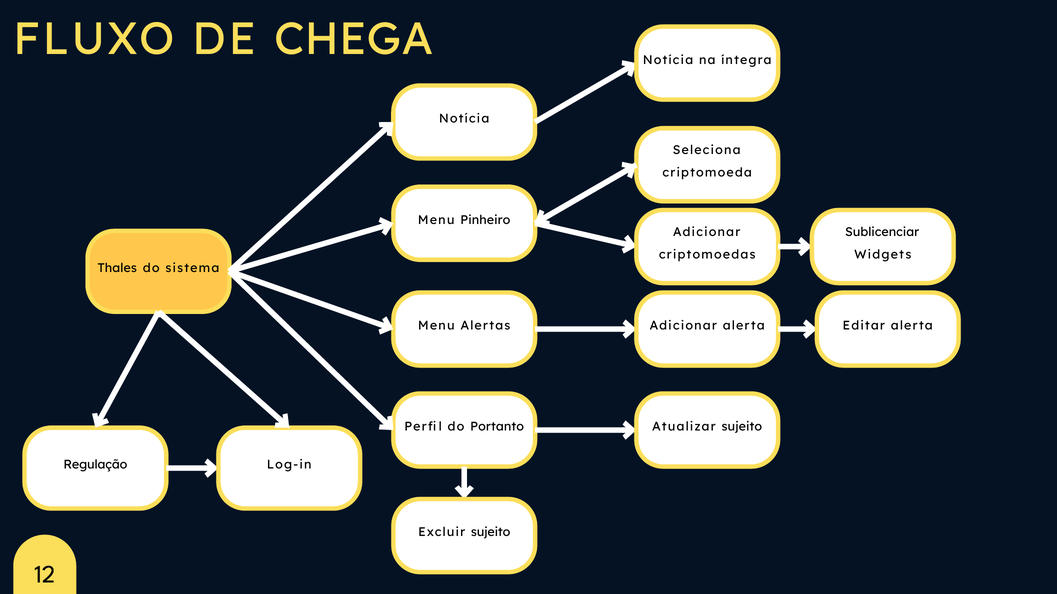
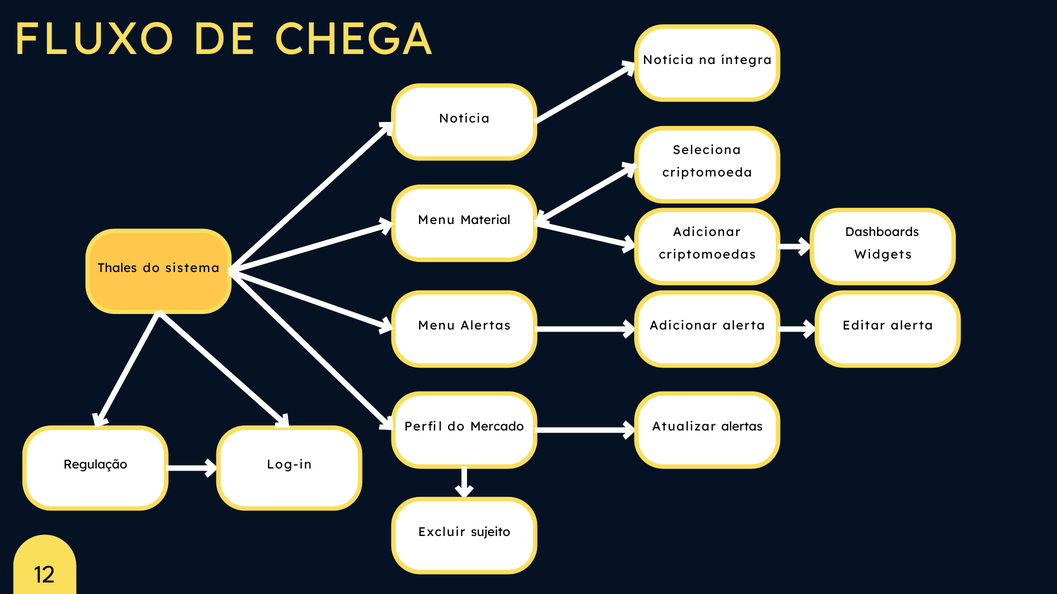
Pinheiro: Pinheiro -> Material (485, 220)
Sublicenciar: Sublicenciar -> Dashboards (882, 232)
Portanto: Portanto -> Mercado (497, 427)
Atualizar sujeito: sujeito -> alertas (742, 427)
